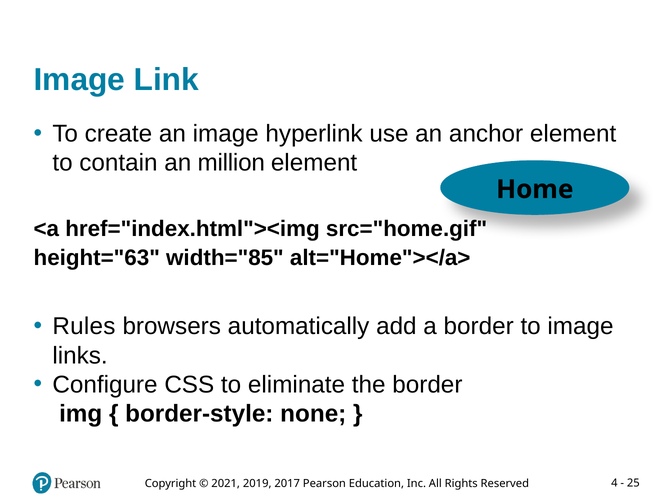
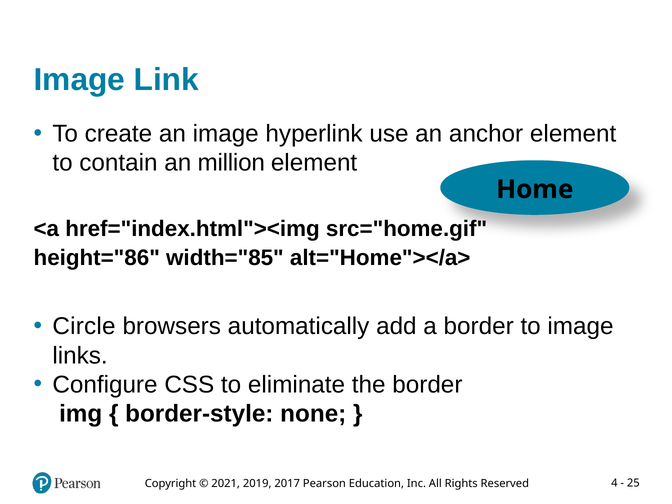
height="63: height="63 -> height="86 (97, 258)
Rules: Rules -> Circle (84, 326)
